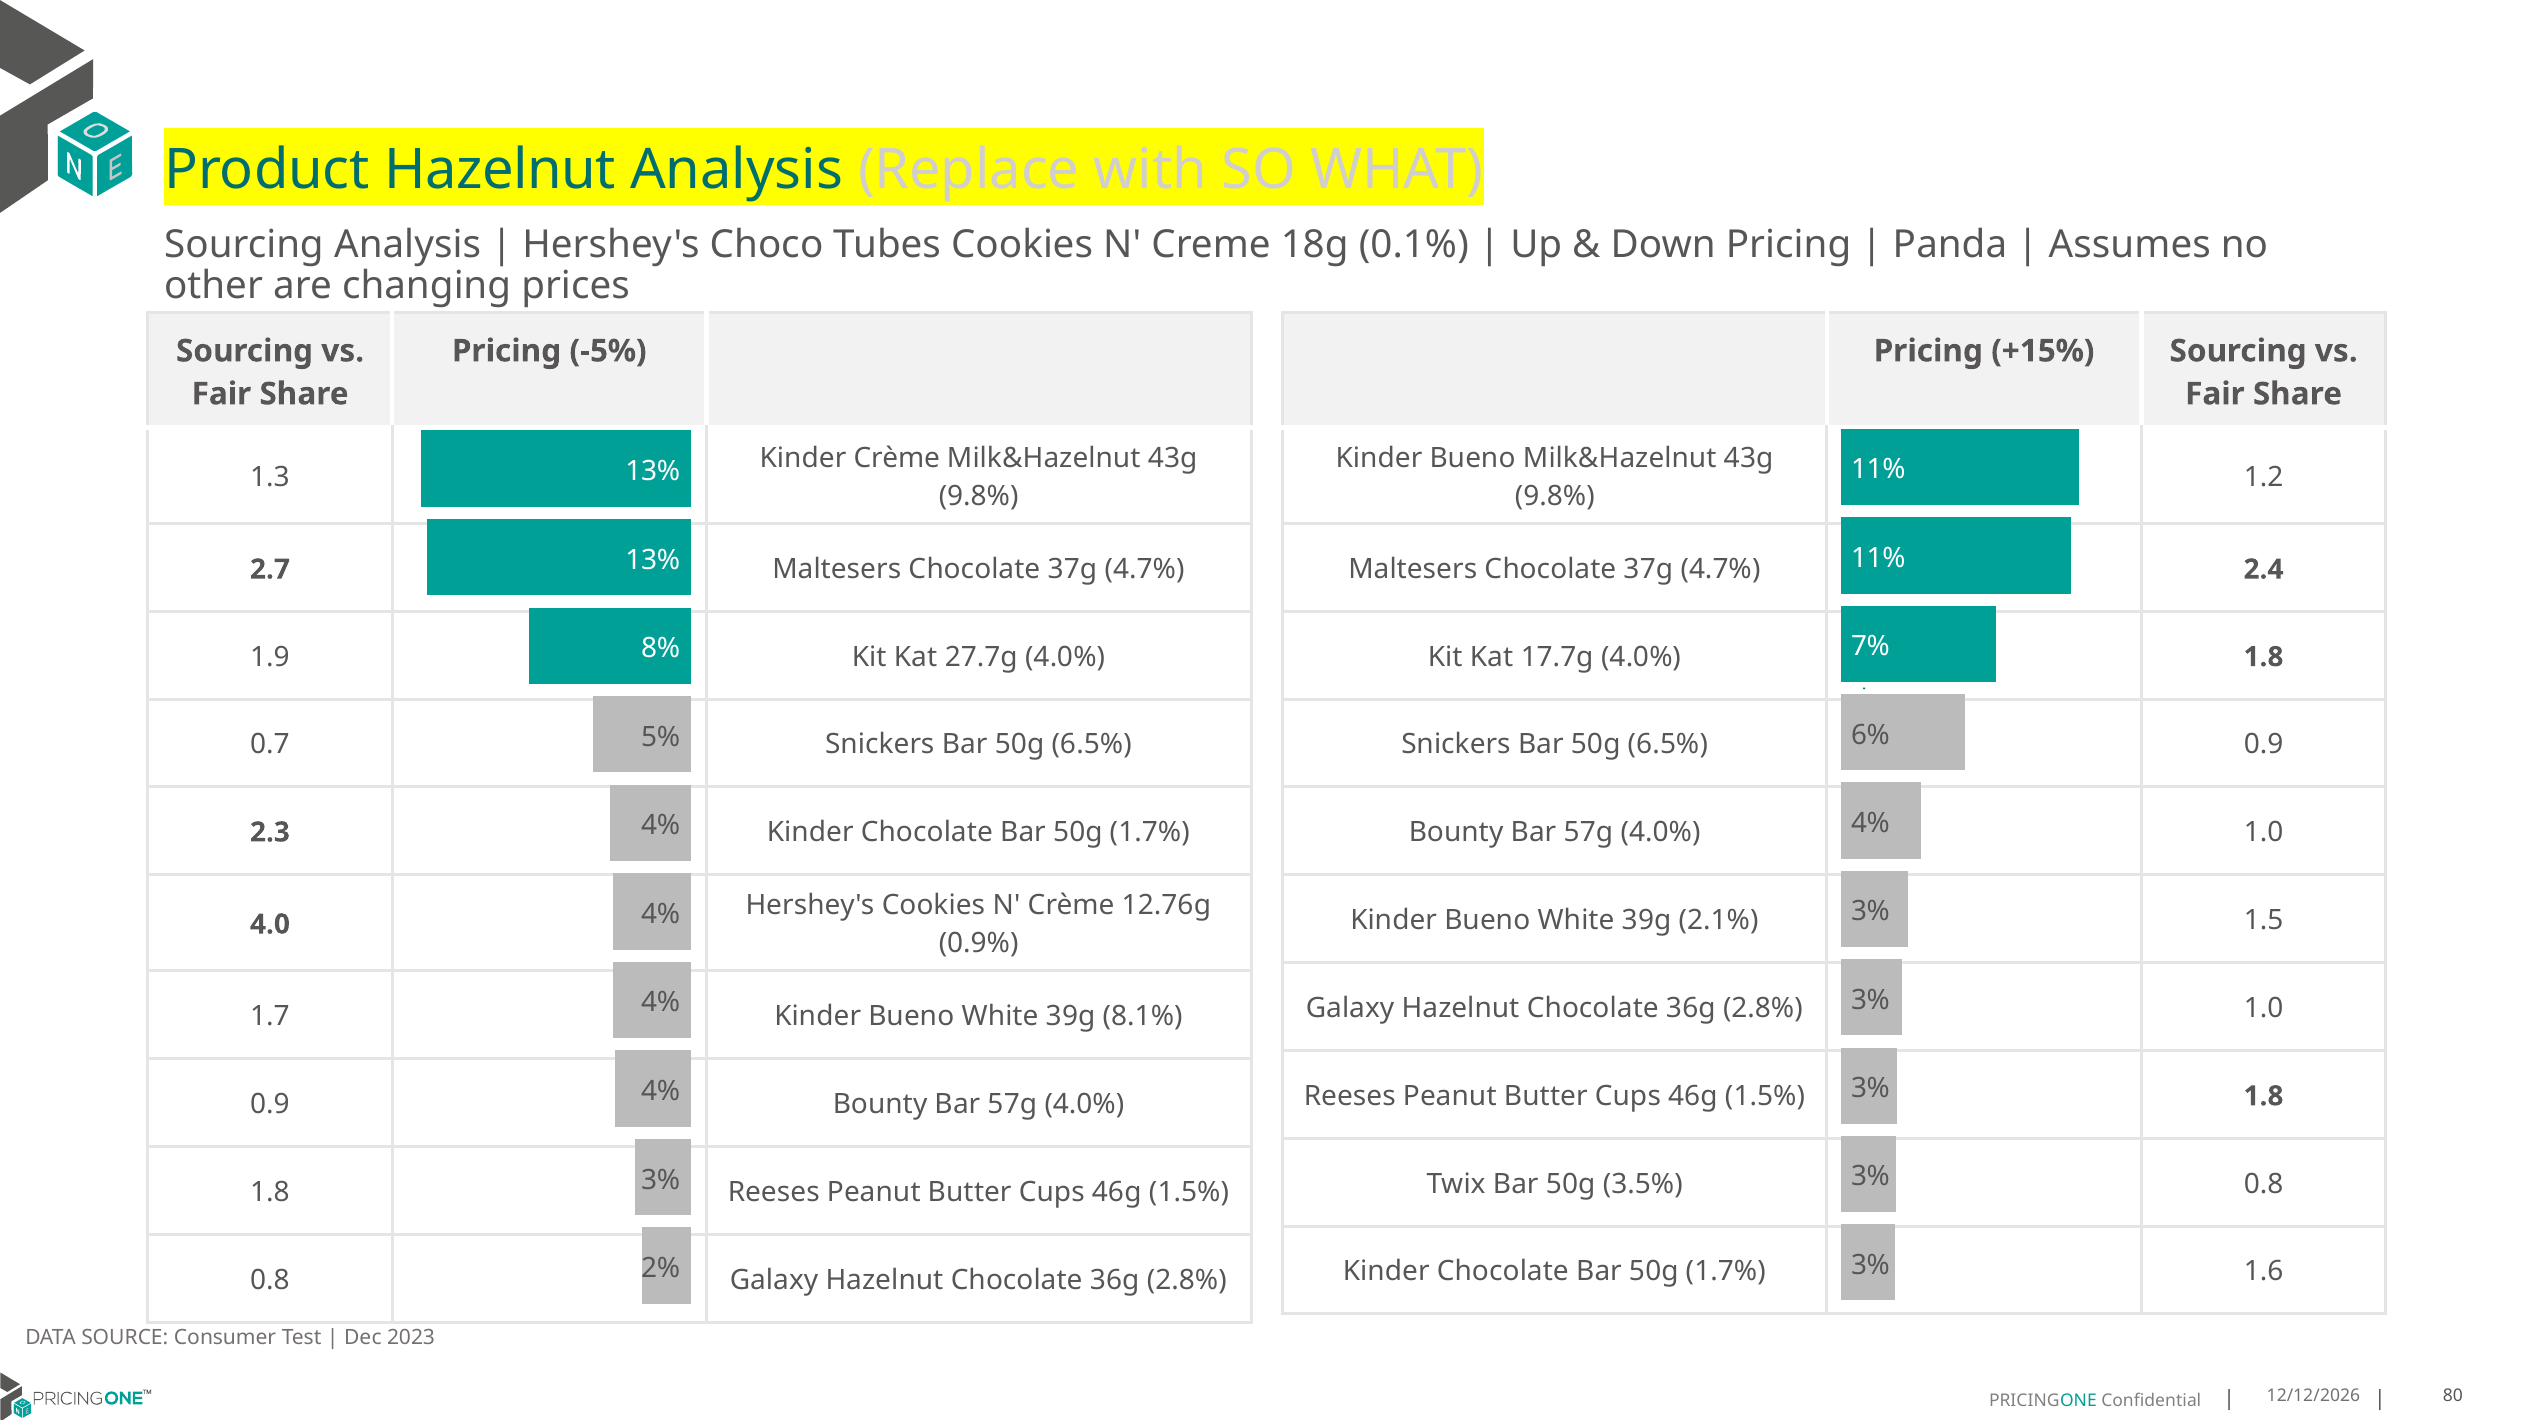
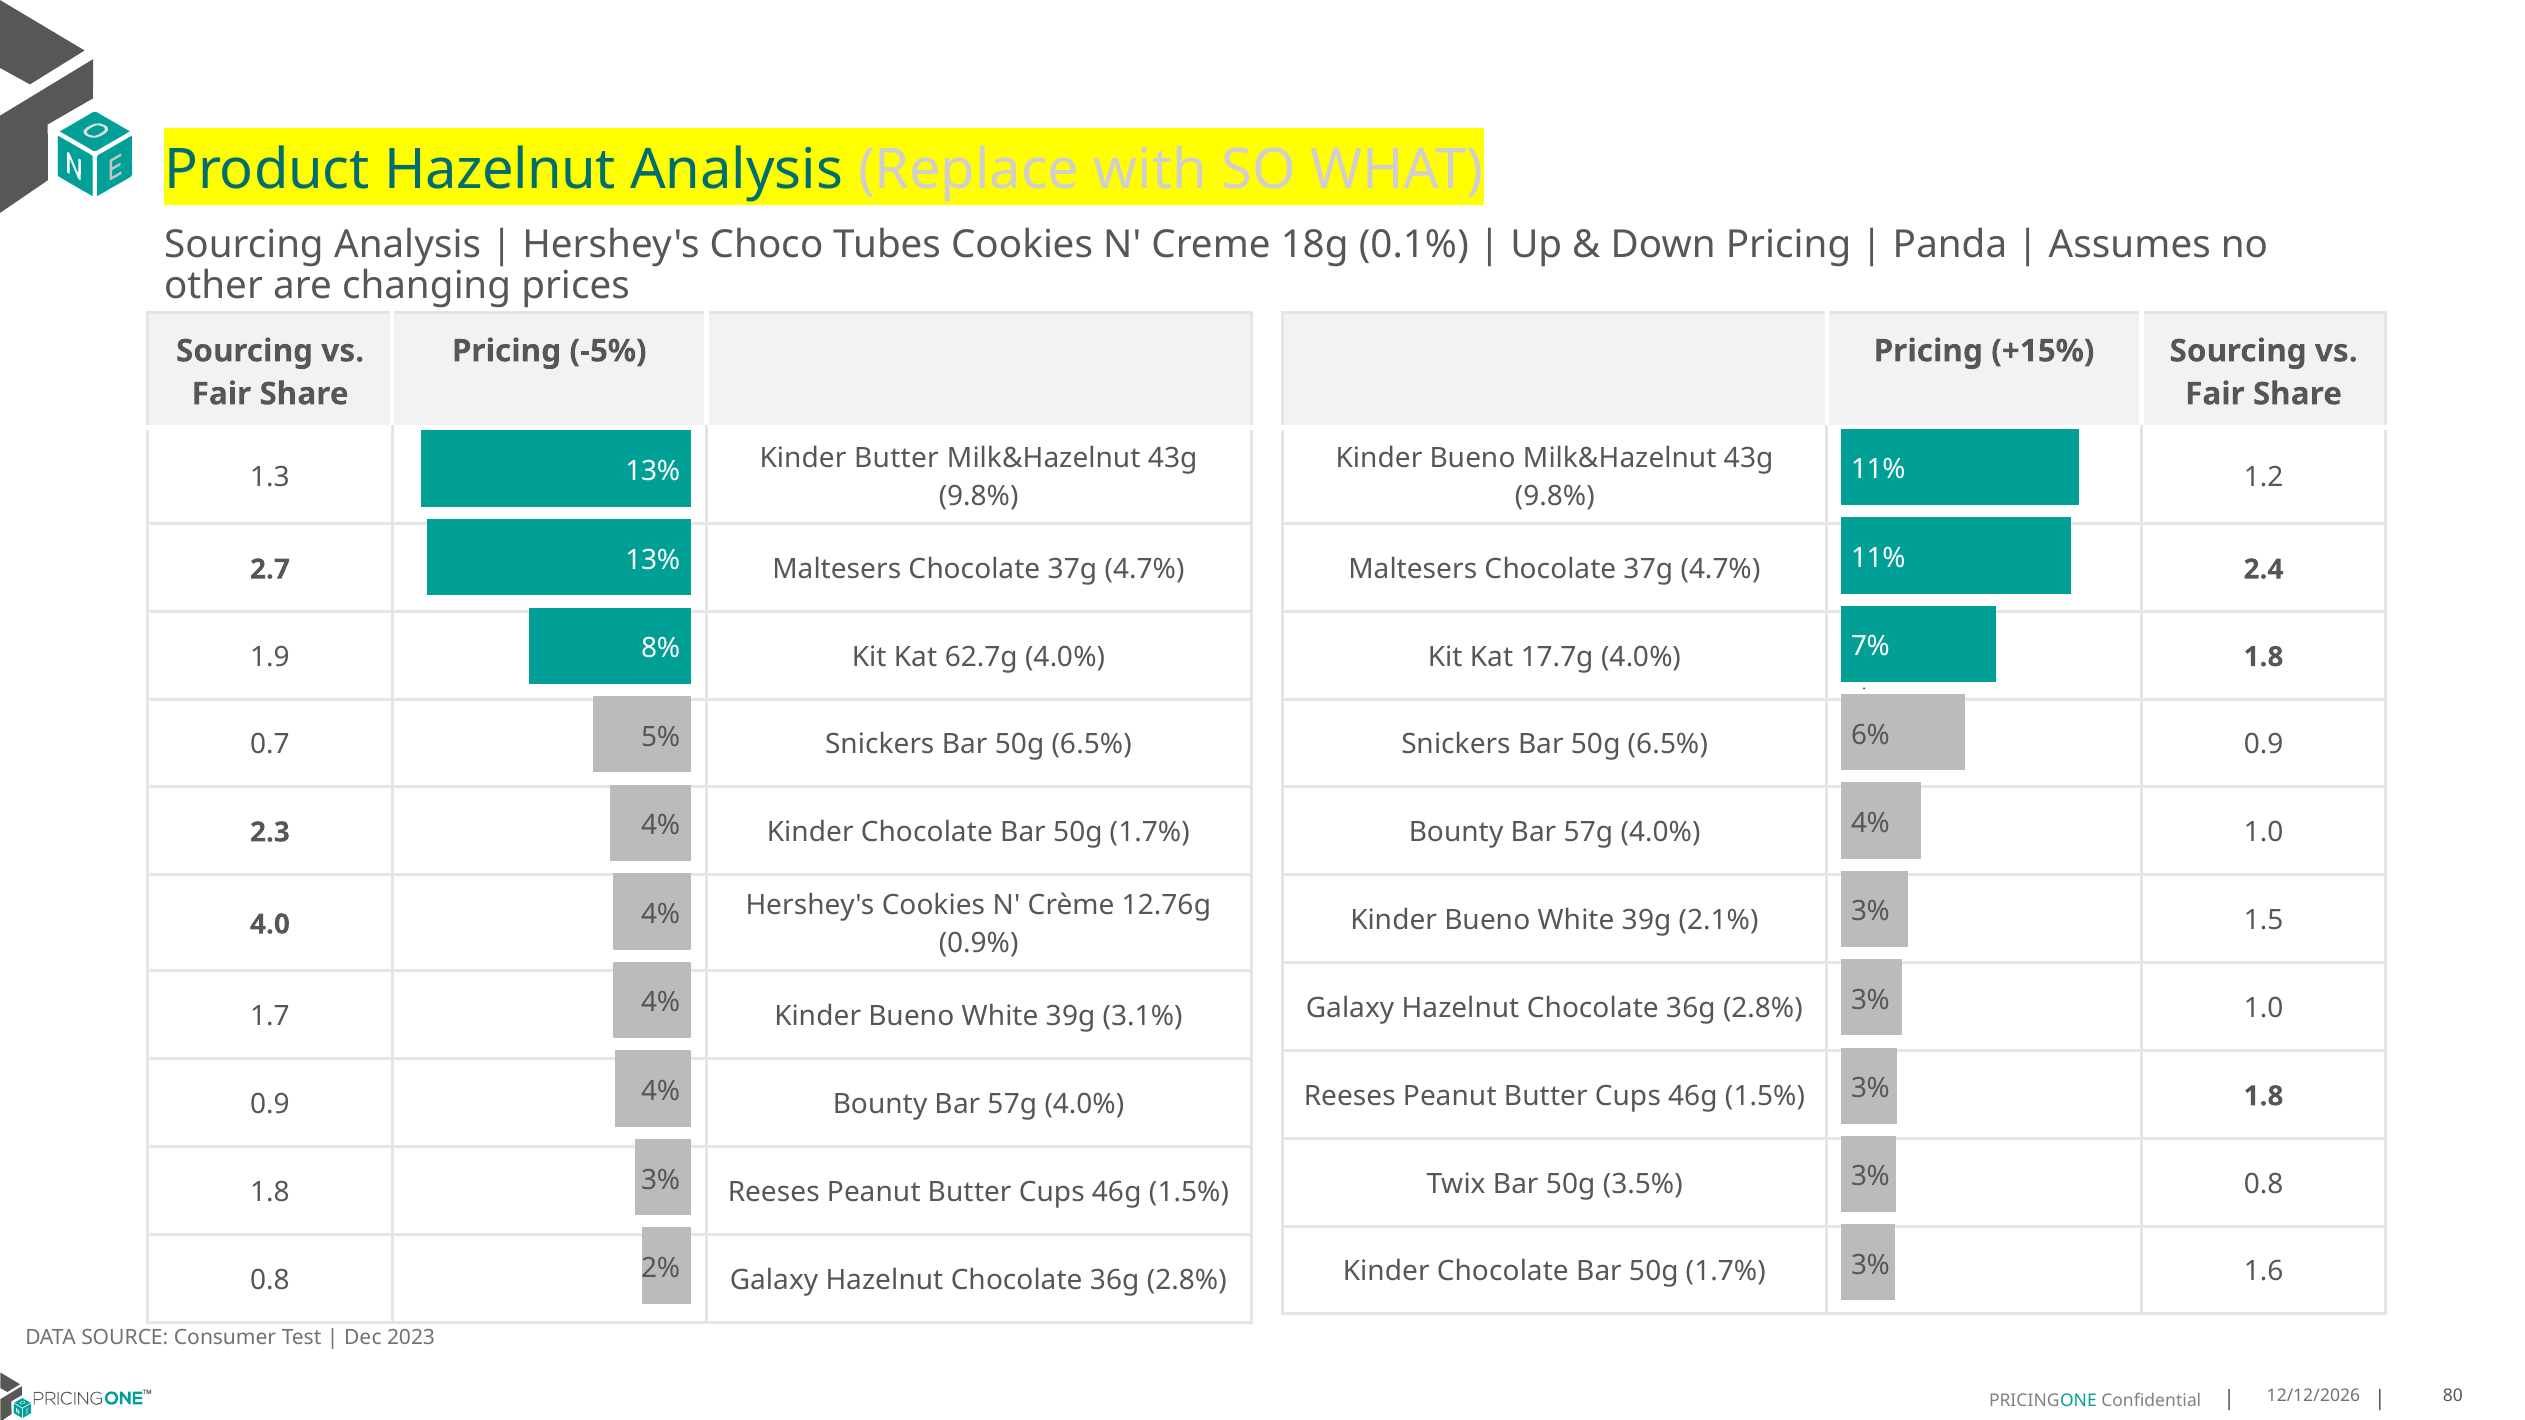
Kinder Crème: Crème -> Butter (896, 458)
27.7g: 27.7g -> 62.7g (981, 657)
8.1%: 8.1% -> 3.1% (1143, 1017)
